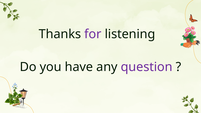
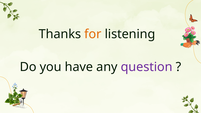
for colour: purple -> orange (93, 34)
